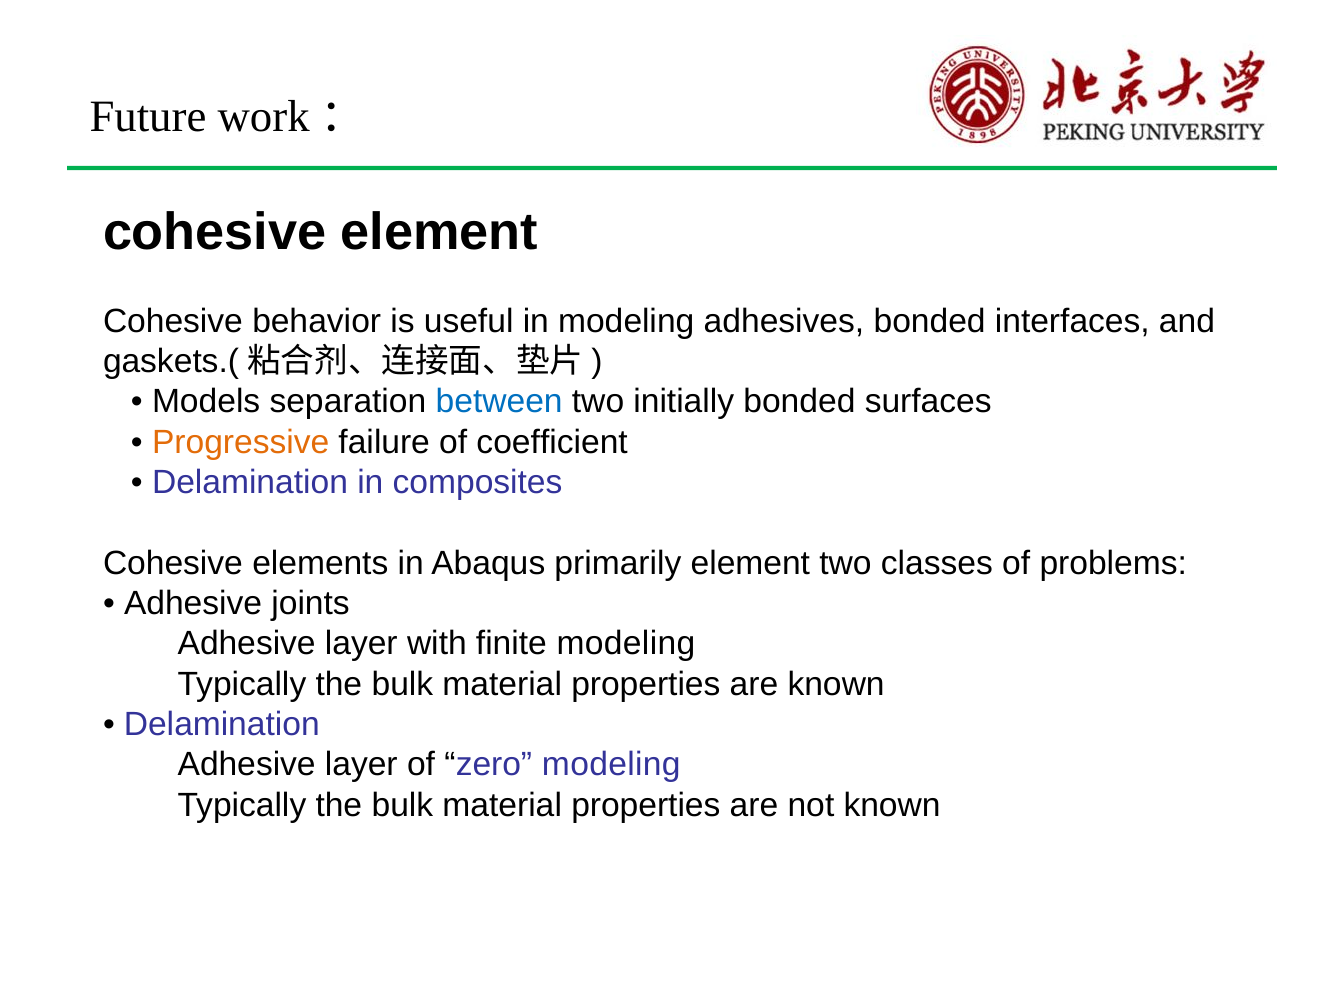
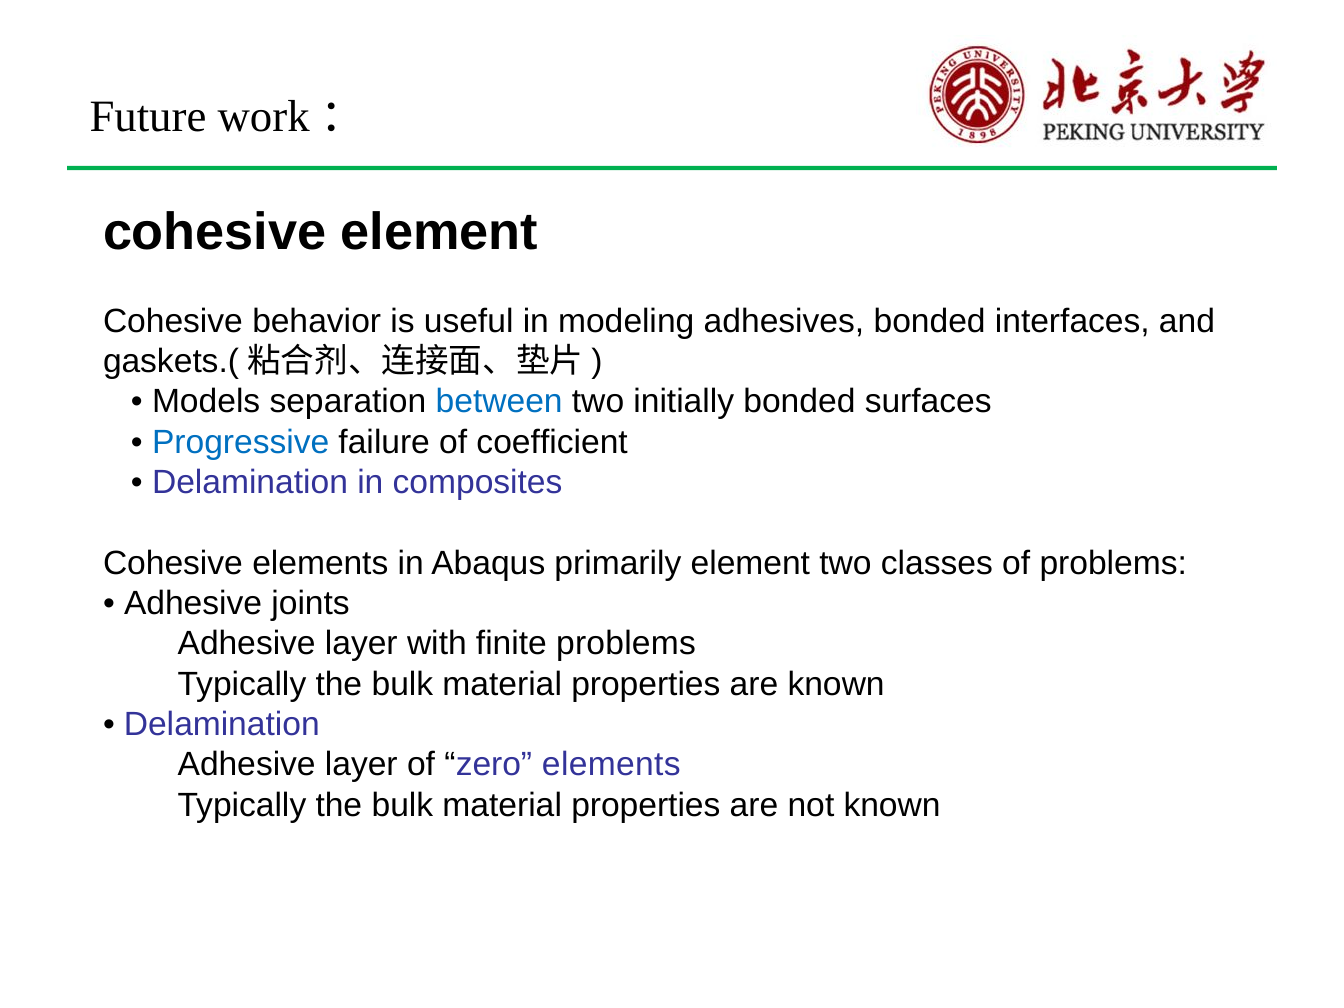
Progressive colour: orange -> blue (241, 442)
finite modeling: modeling -> problems (626, 644)
zero modeling: modeling -> elements (611, 765)
